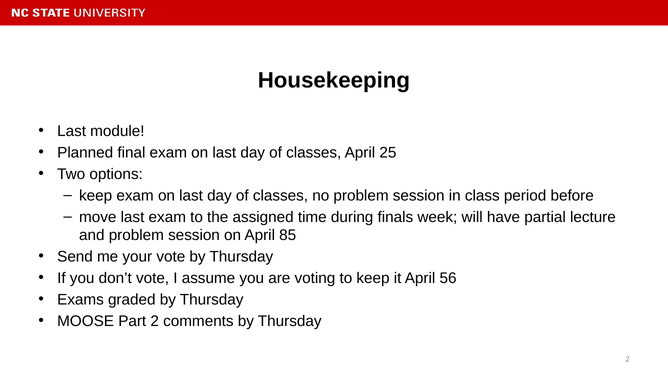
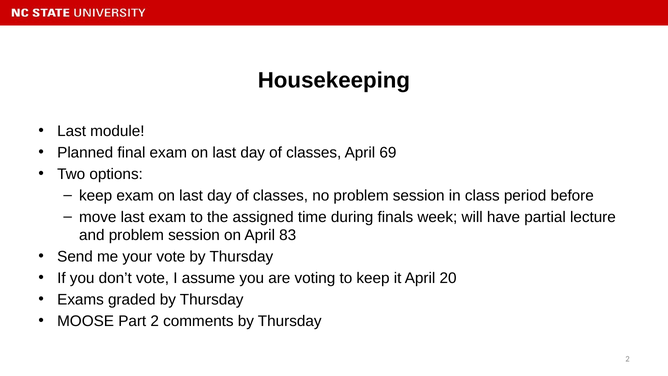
25: 25 -> 69 (388, 153)
85: 85 -> 83 (288, 235)
56: 56 -> 20 (448, 278)
